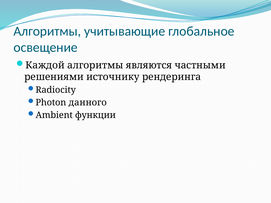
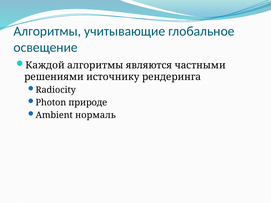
данного: данного -> природе (88, 103)
функции: функции -> нормаль (95, 115)
